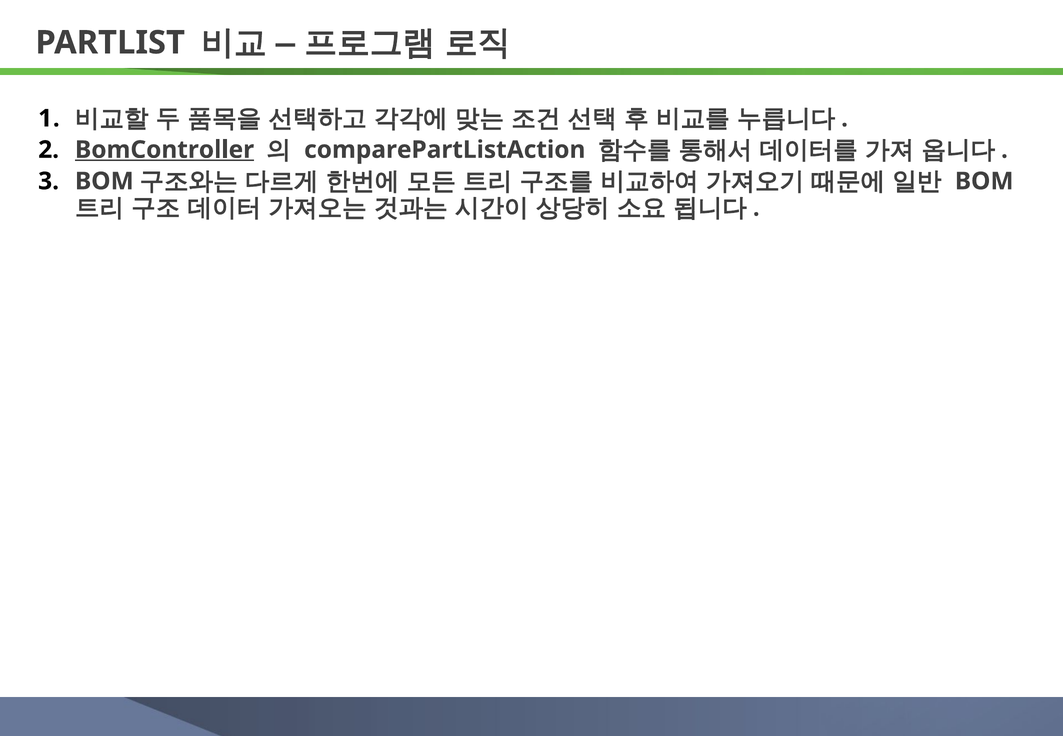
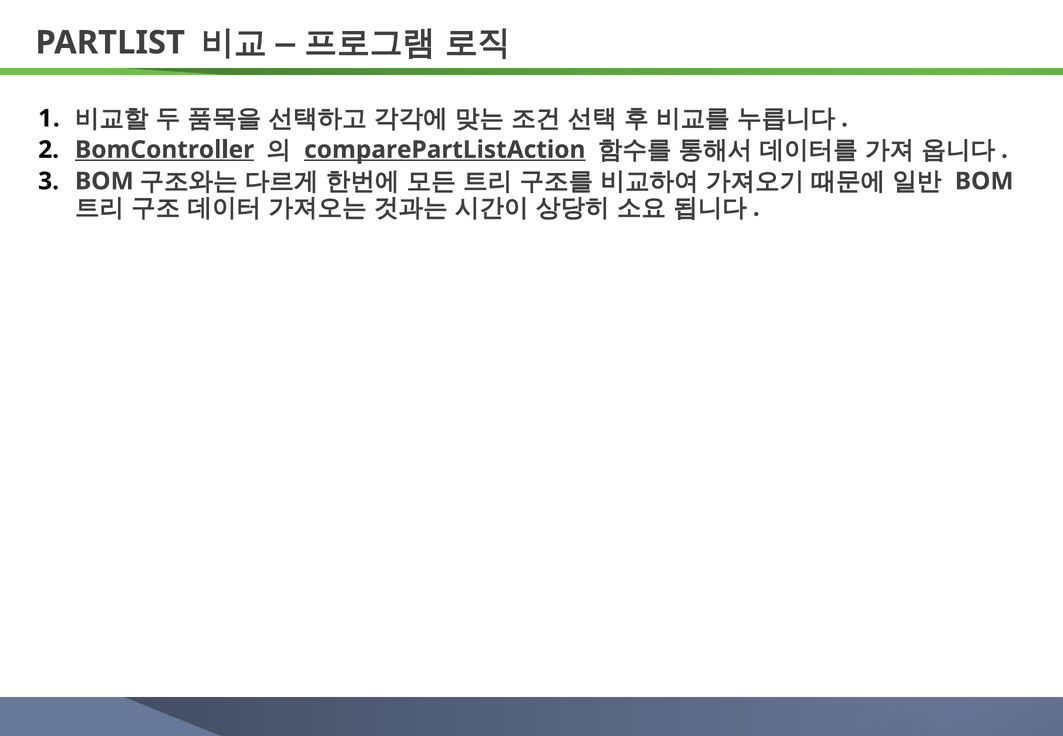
comparePartListAction underline: none -> present (445, 150)
